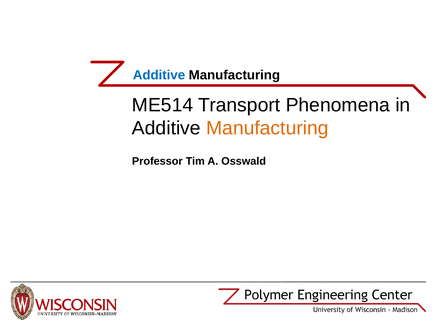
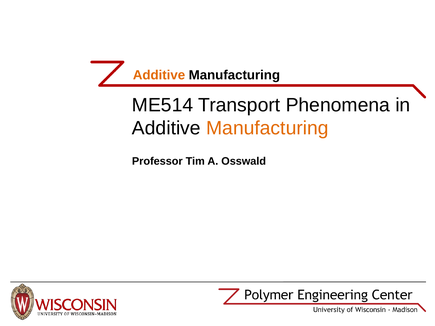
Additive colour: blue -> orange (159, 75)
